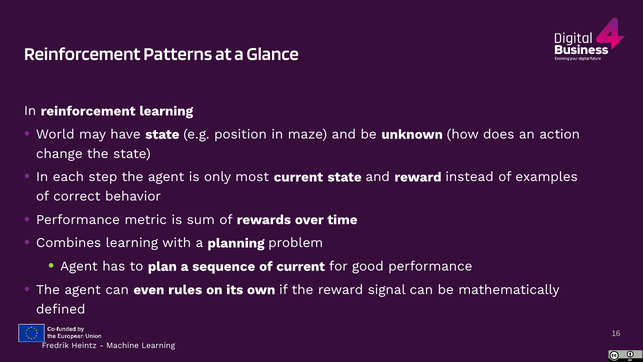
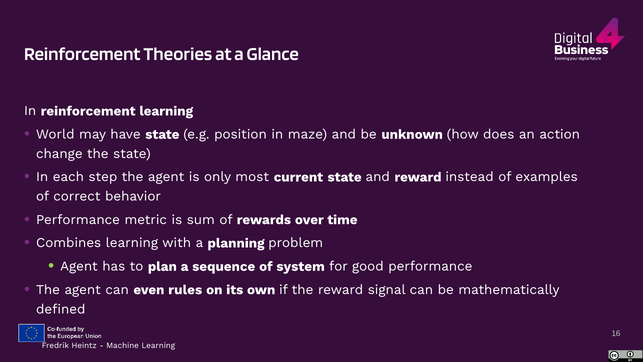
Patterns: Patterns -> Theories (178, 54)
of current: current -> system (301, 266)
